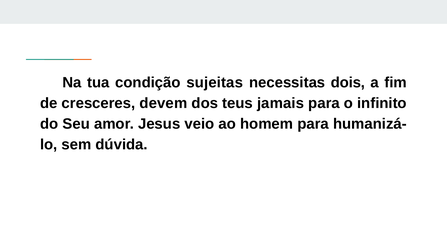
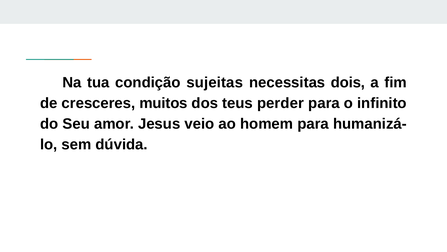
devem: devem -> muitos (164, 103)
jamais: jamais -> perder (281, 103)
